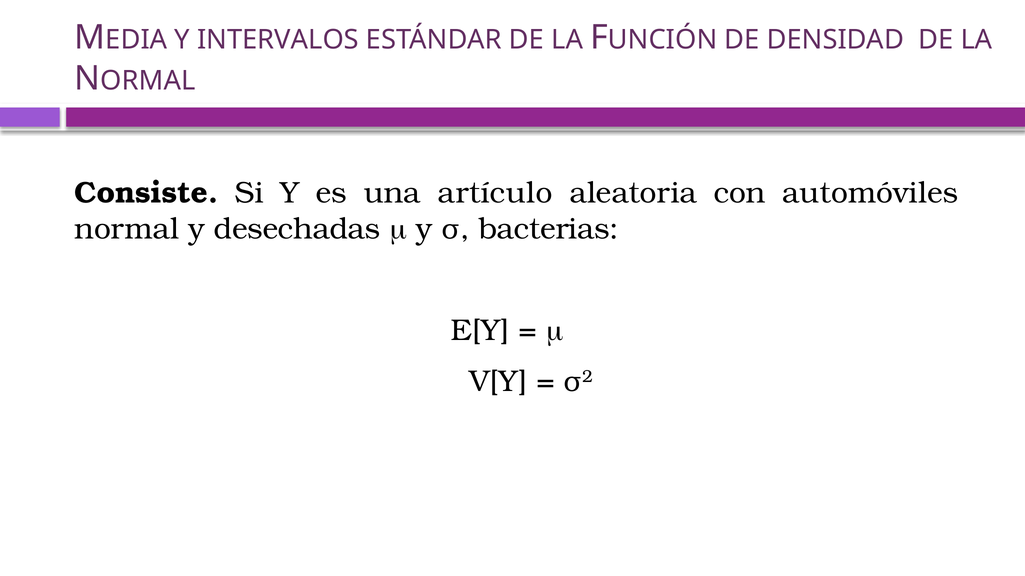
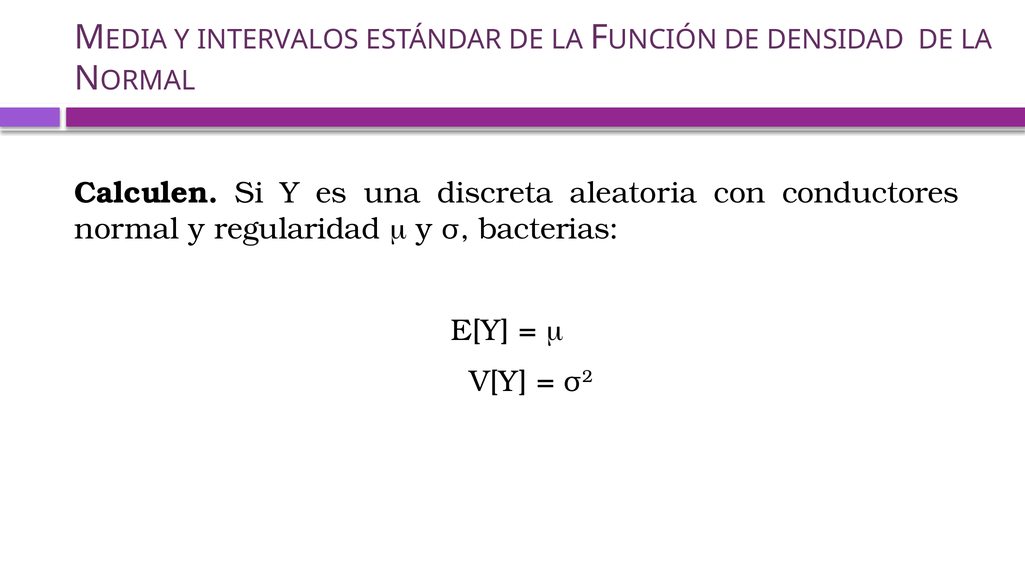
Consiste: Consiste -> Calculen (146, 193)
artículo: artículo -> discreta (495, 193)
automóviles: automóviles -> conductores (870, 193)
desechadas: desechadas -> regularidad (297, 229)
